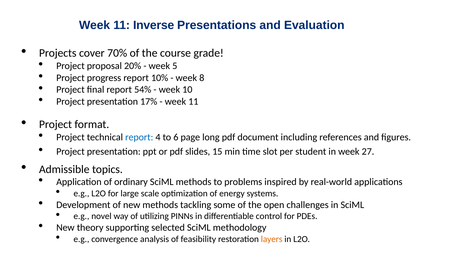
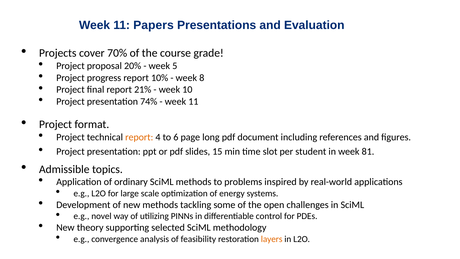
Inverse: Inverse -> Papers (154, 25)
54%: 54% -> 21% (143, 90)
17%: 17% -> 74% (149, 101)
report colour: blue -> orange (139, 137)
27: 27 -> 81 (368, 151)
